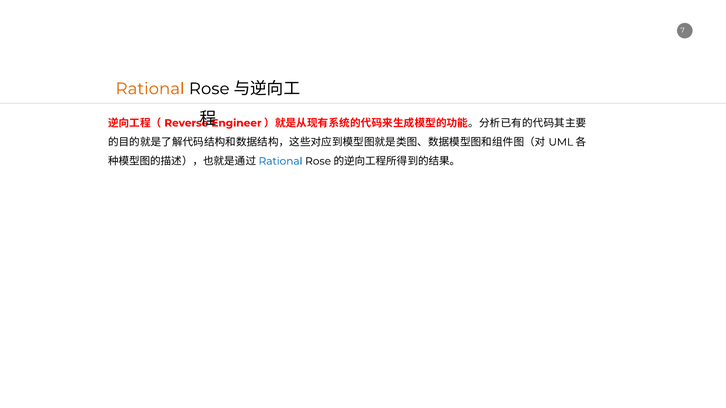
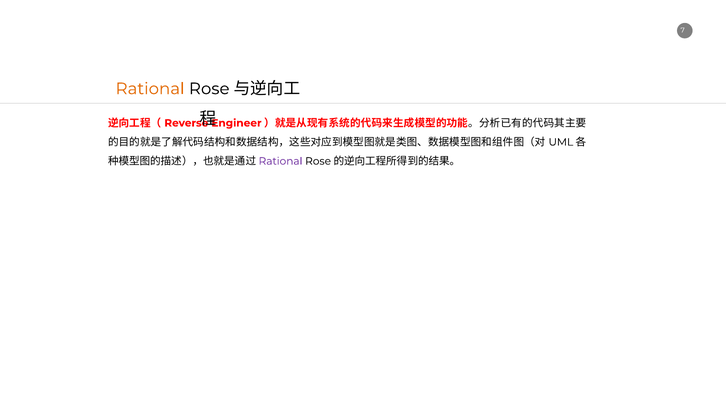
Rational colour: blue -> purple (281, 161)
